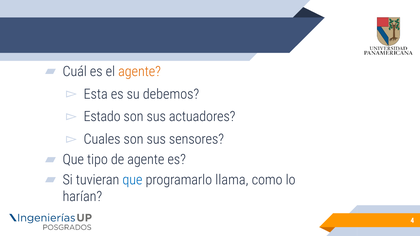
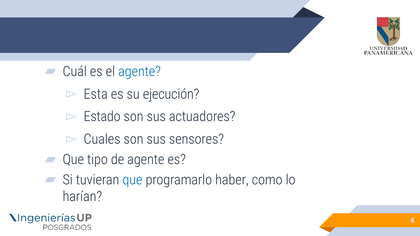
agente colour: orange -> blue (140, 72)
debemos: debemos -> ejecución (171, 94)
llama: llama -> haber (232, 180)
